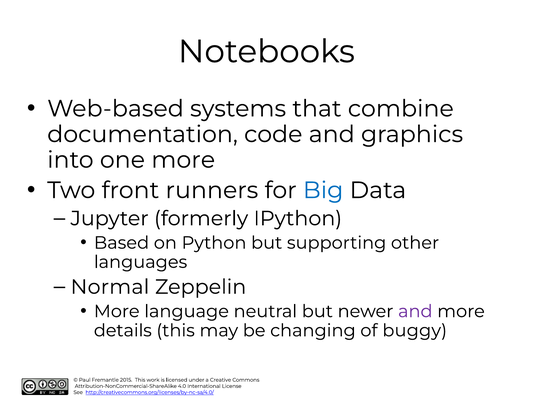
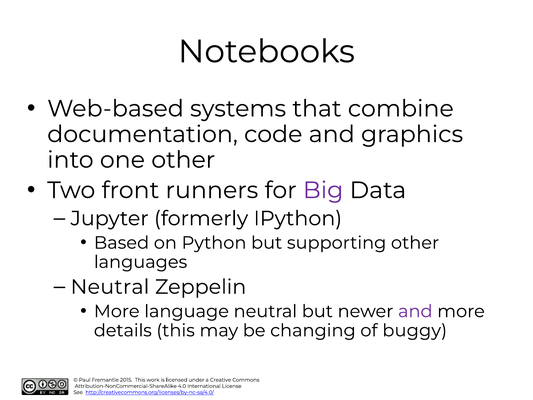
one more: more -> other (183, 160)
Big colour: blue -> purple (323, 190)
Normal: Normal -> Neutral (110, 287)
